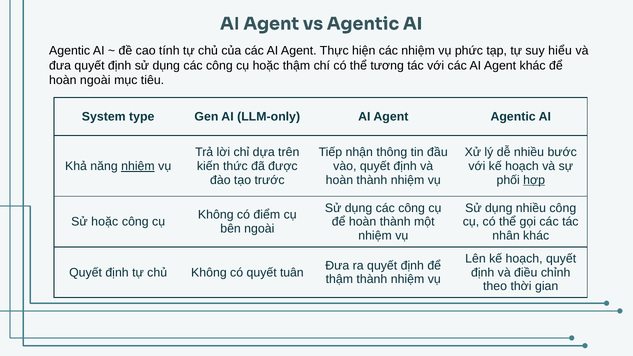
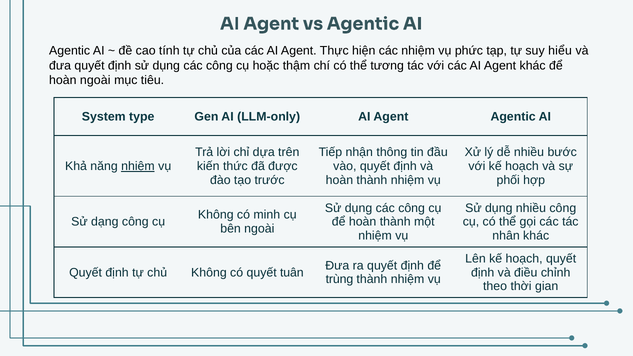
hợp underline: present -> none (534, 180)
điểm: điểm -> minh (267, 215)
Sử hoặc: hoặc -> dạng (105, 222)
thậm: thậm -> trùng (339, 279)
